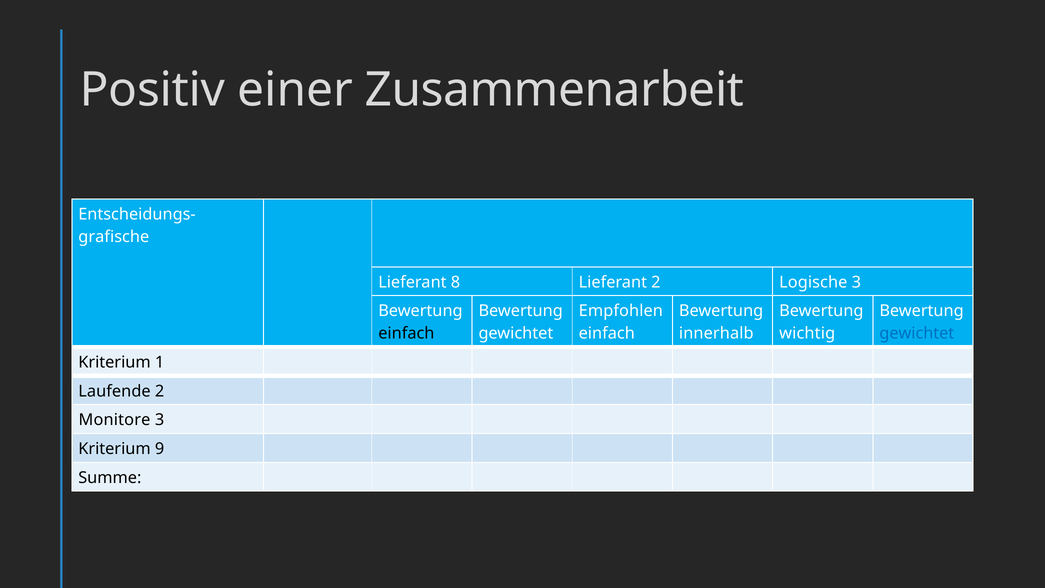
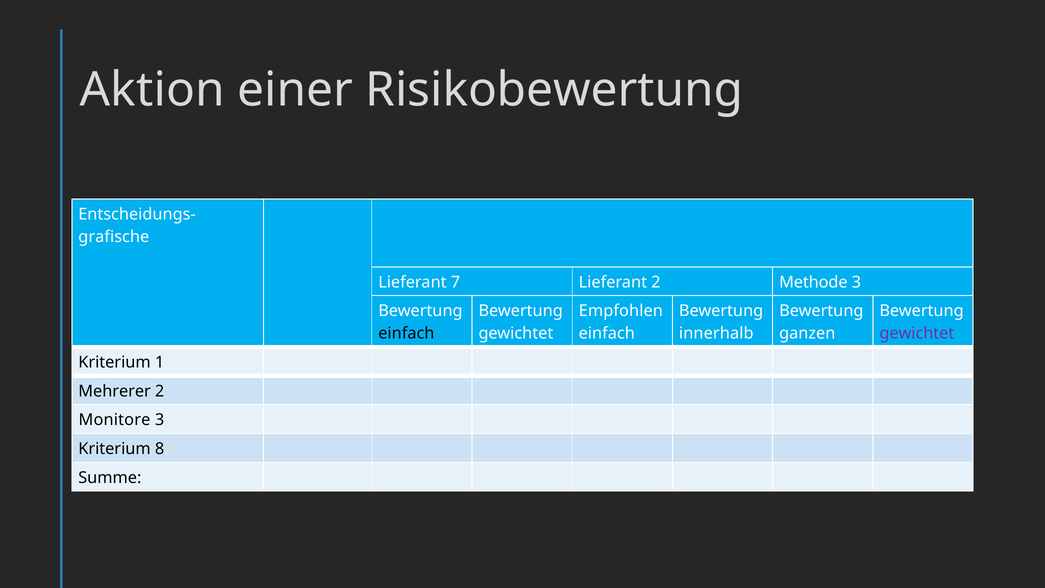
Positiv: Positiv -> Aktion (152, 90)
Zusammenarbeit: Zusammenarbeit -> Risikobewertung (554, 90)
8: 8 -> 7 (455, 282)
Logische: Logische -> Methode (813, 282)
wichtig: wichtig -> ganzen (807, 333)
gewichtet colour: blue -> purple (917, 333)
Laufende: Laufende -> Mehrerer (115, 391)
9: 9 -> 8 (160, 449)
